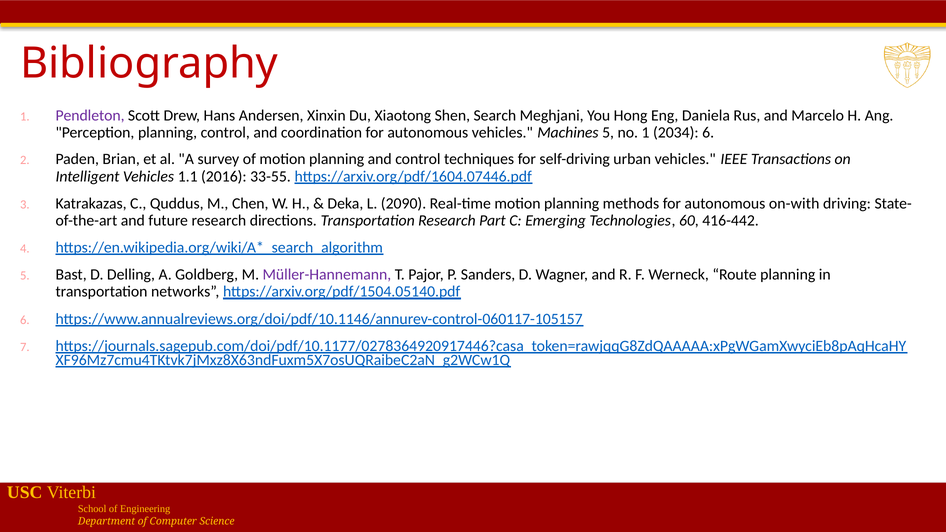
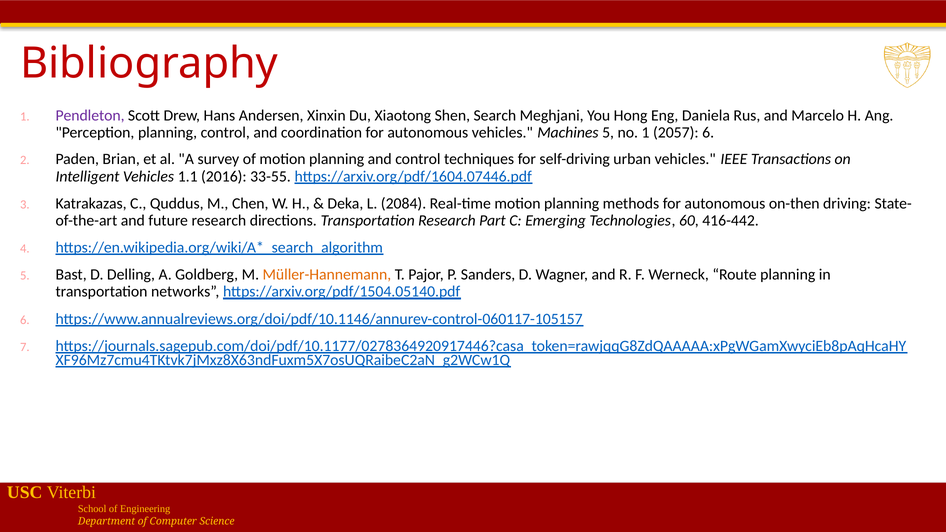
2034: 2034 -> 2057 (676, 132)
2090: 2090 -> 2084 (404, 203)
on-with: on-with -> on-then (794, 203)
Müller-Hannemann colour: purple -> orange (327, 274)
